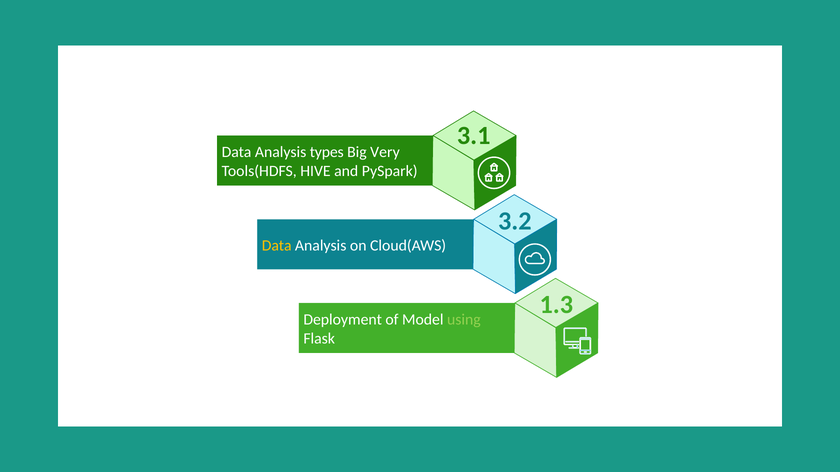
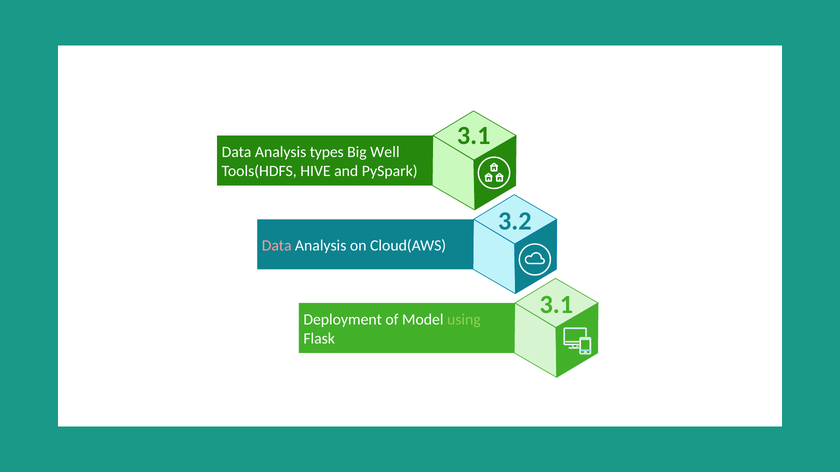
Very: Very -> Well (385, 152)
Data colour: yellow -> pink (277, 246)
1.3: 1.3 -> 3.1 (556, 305)
